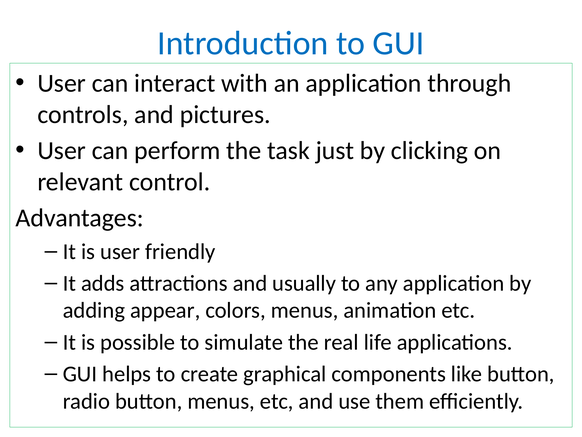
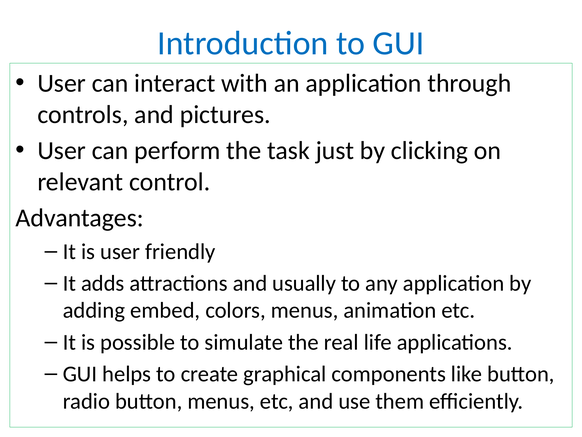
appear: appear -> embed (165, 310)
